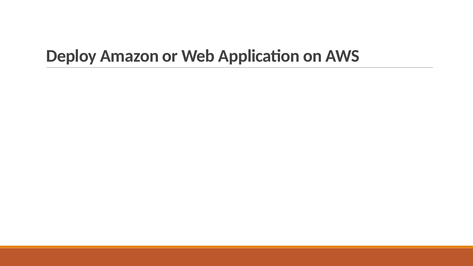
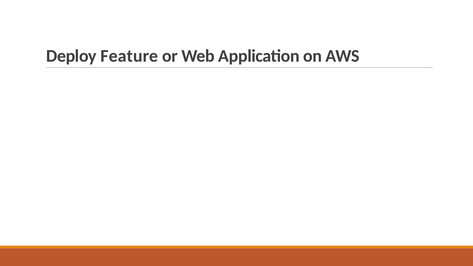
Amazon: Amazon -> Feature (129, 56)
